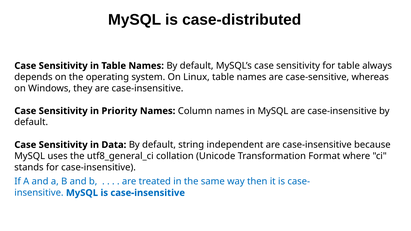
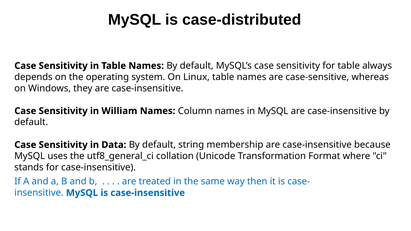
Priority: Priority -> William (119, 111)
independent: independent -> membership (235, 145)
